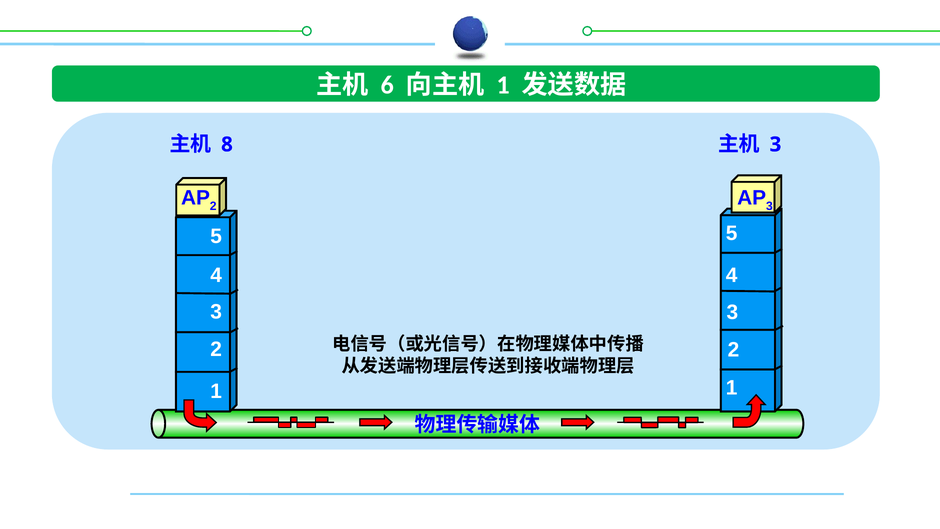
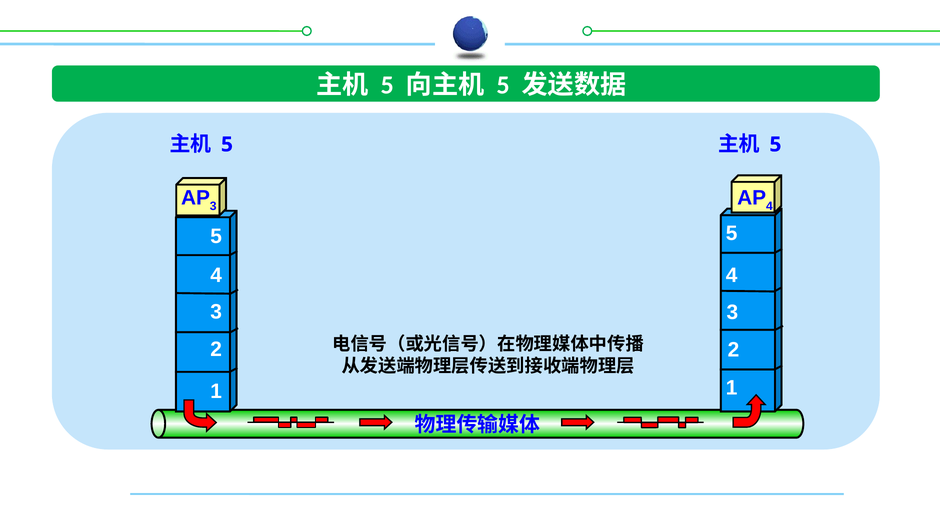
6: 6 -> 5 (387, 85)
1: 1 -> 5 (503, 85)
8: 8 -> 5 (227, 144)
3: 3 -> 5 (775, 144)
2: 2 -> 3 (213, 206)
3: 3 -> 4 (769, 206)
